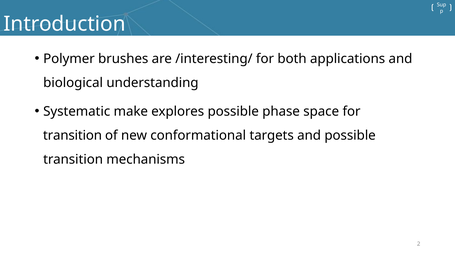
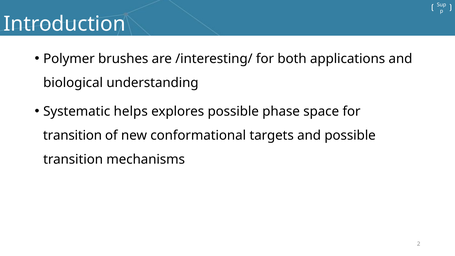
make: make -> helps (131, 111)
